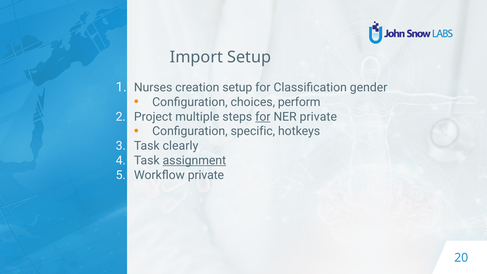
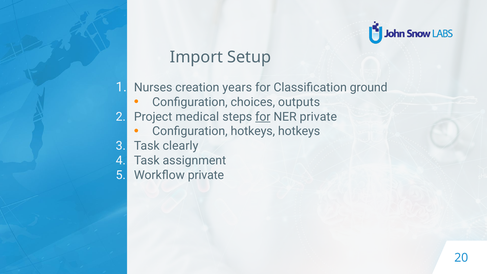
creation setup: setup -> years (237, 87)
gender: gender -> ground (369, 87)
perform: perform -> outputs (299, 102)
multiple: multiple -> medical (197, 117)
Configuration specific: specific -> hotkeys (253, 131)
assignment underline: present -> none (194, 160)
